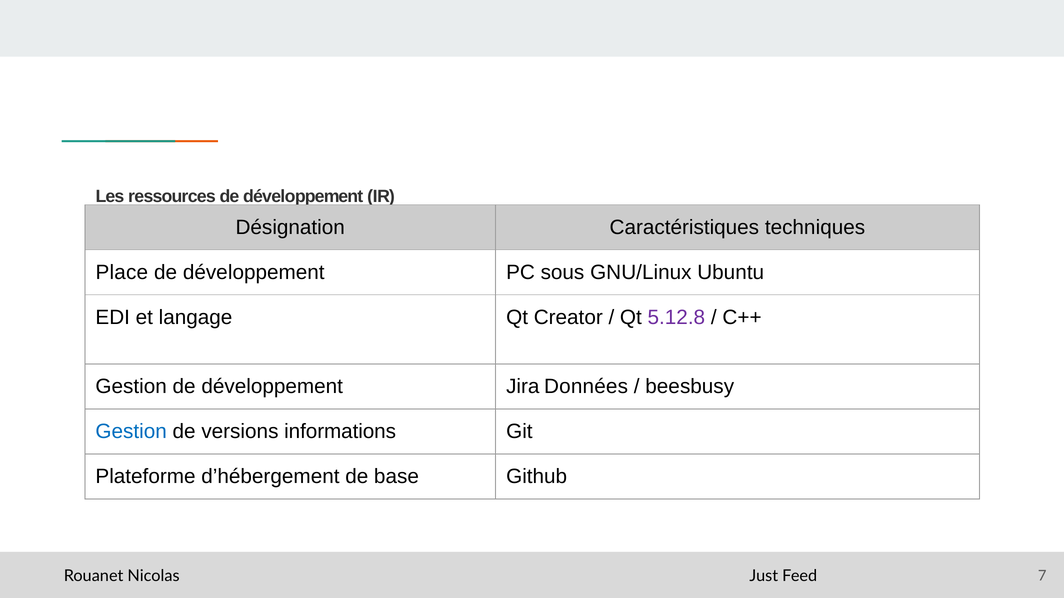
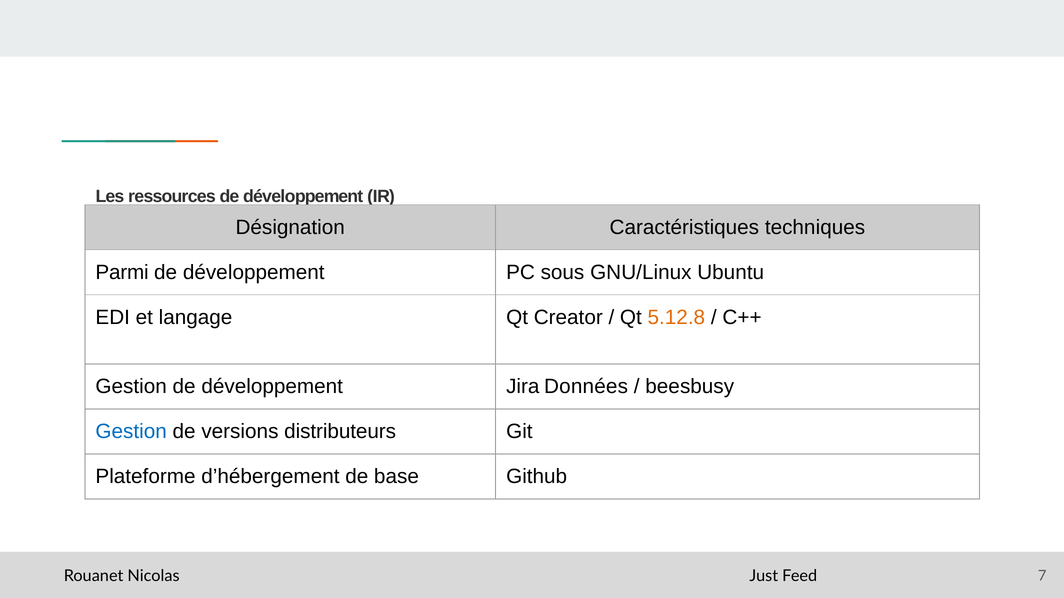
Place: Place -> Parmi (122, 273)
5.12.8 colour: purple -> orange (676, 318)
informations: informations -> distributeurs (340, 432)
